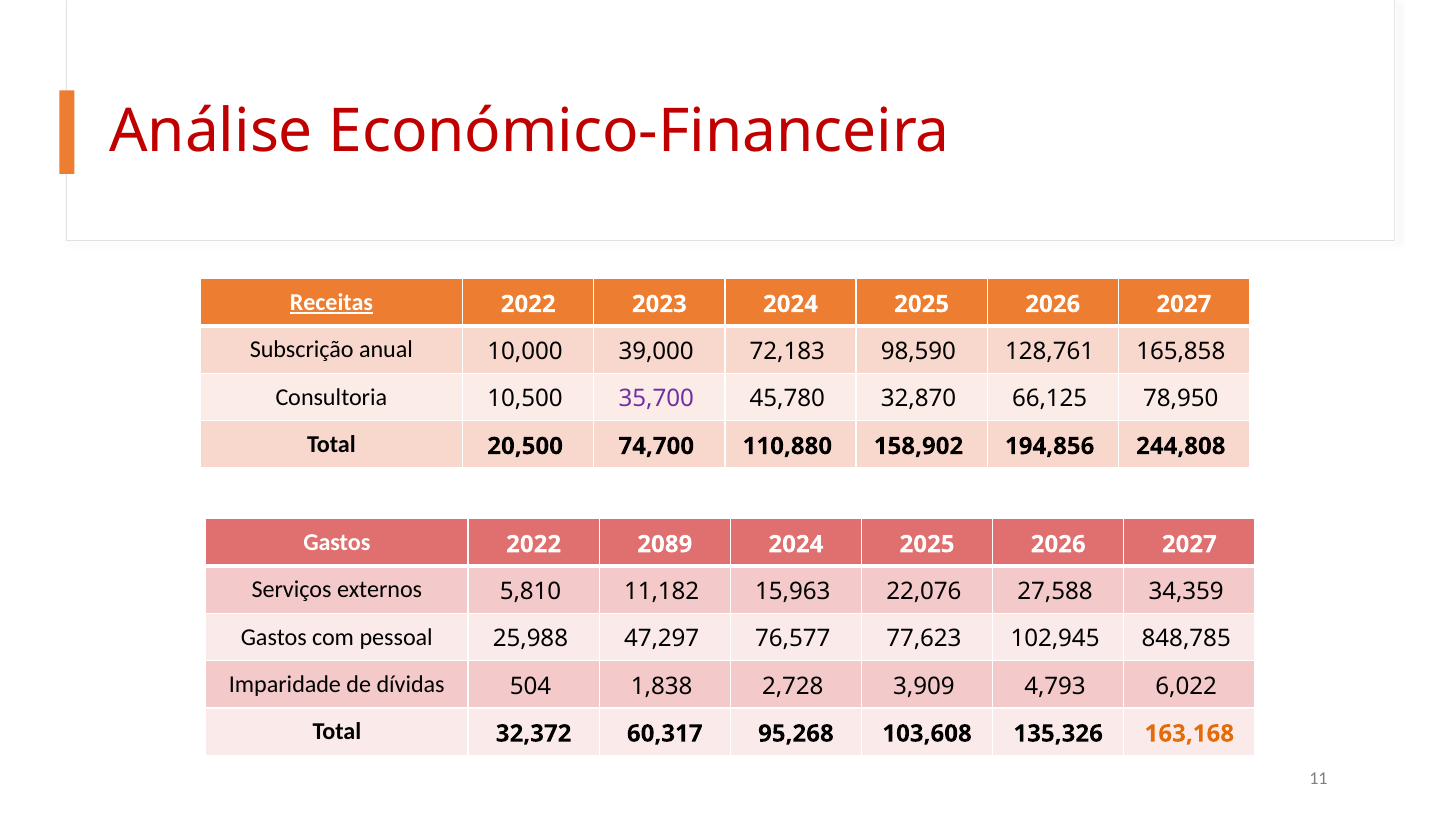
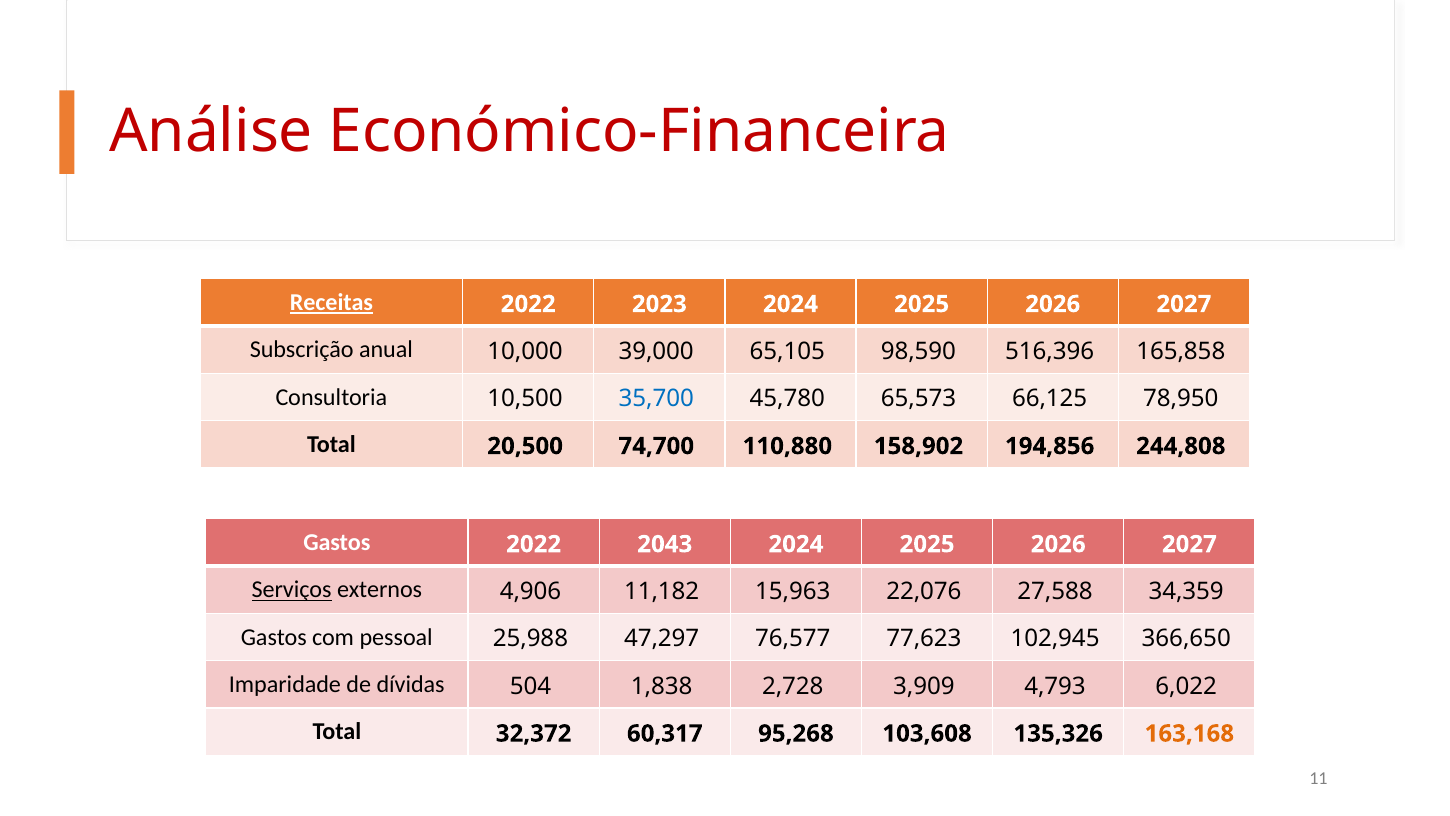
72,183: 72,183 -> 65,105 (787, 351)
128,761: 128,761 -> 516,396 (1050, 351)
35,700 colour: purple -> blue (656, 399)
32,870: 32,870 -> 65,573 (918, 399)
2089: 2089 -> 2043 (665, 544)
Serviços underline: none -> present (292, 590)
5,810: 5,810 -> 4,906 (531, 591)
848,785: 848,785 -> 366,650 (1186, 639)
